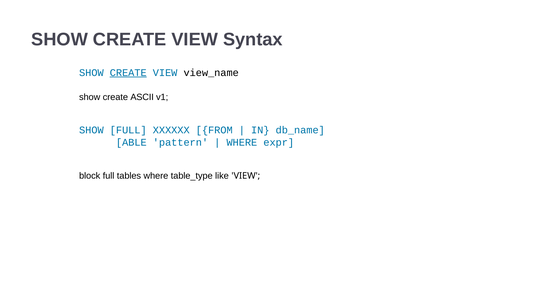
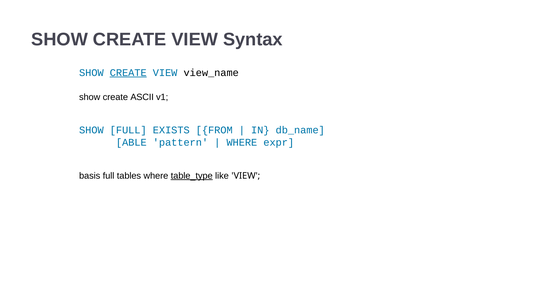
XXXXXX: XXXXXX -> EXISTS (171, 130)
block: block -> basis (90, 176)
table_type underline: none -> present (192, 176)
